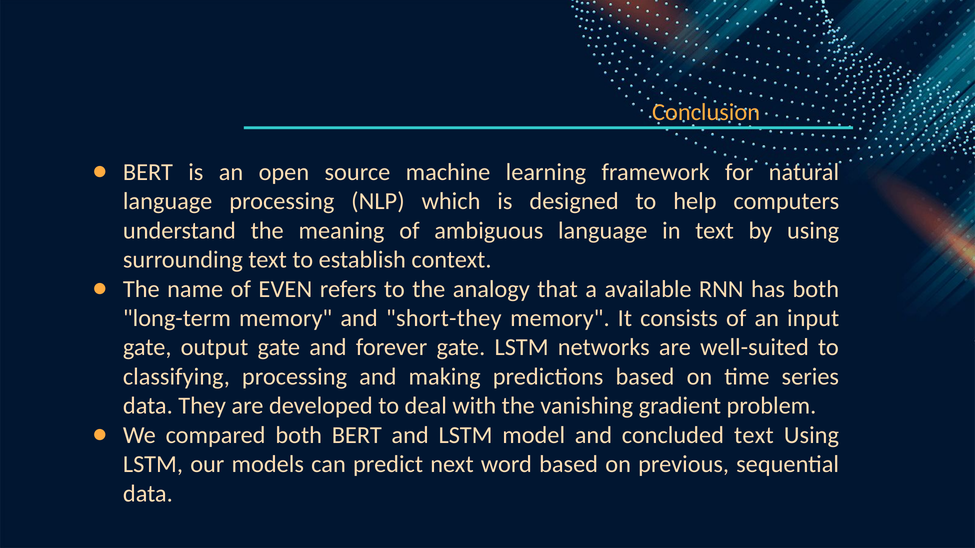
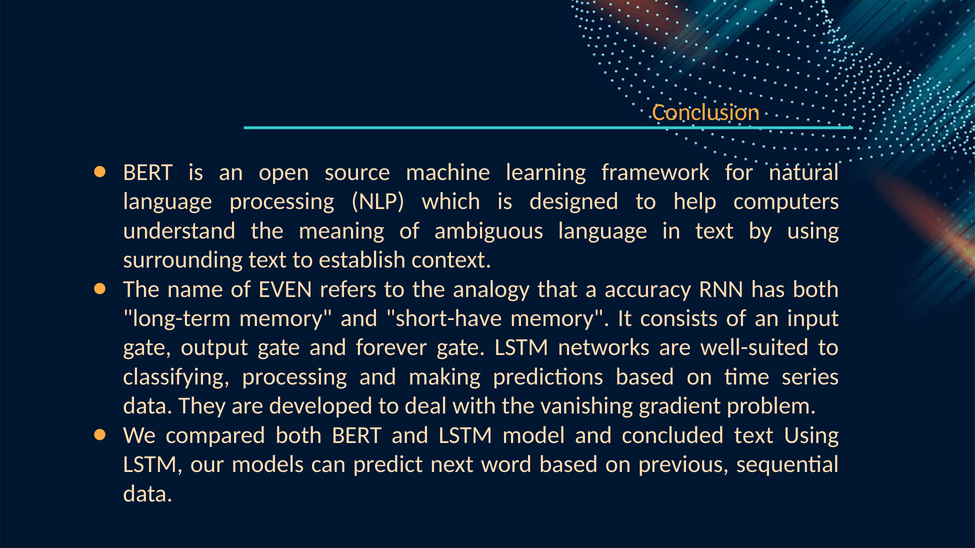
available: available -> accuracy (648, 289)
short-they: short-they -> short-have (444, 318)
